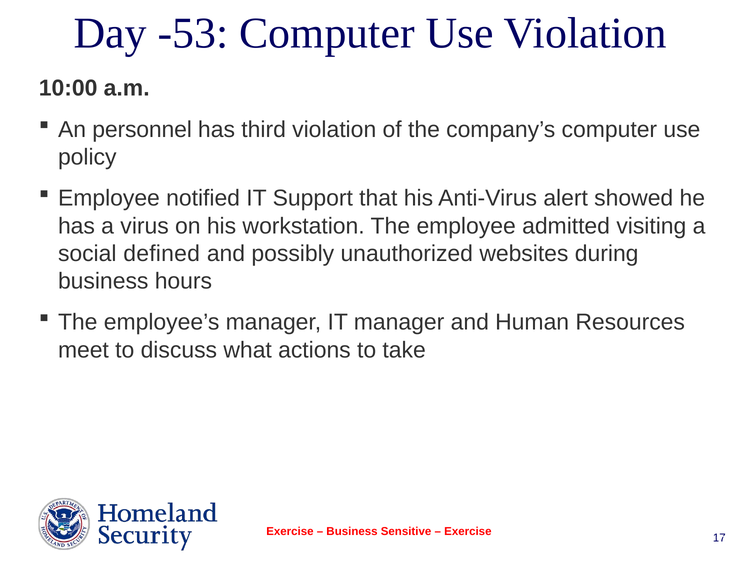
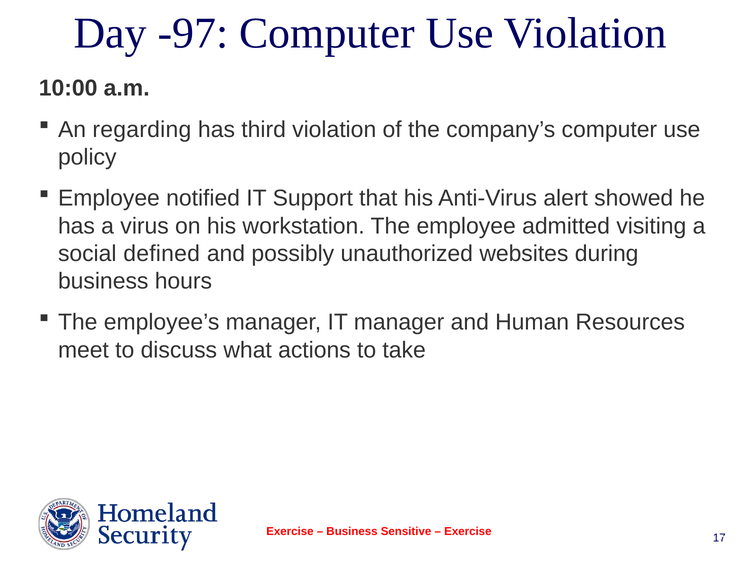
-53: -53 -> -97 (193, 33)
personnel: personnel -> regarding (142, 129)
